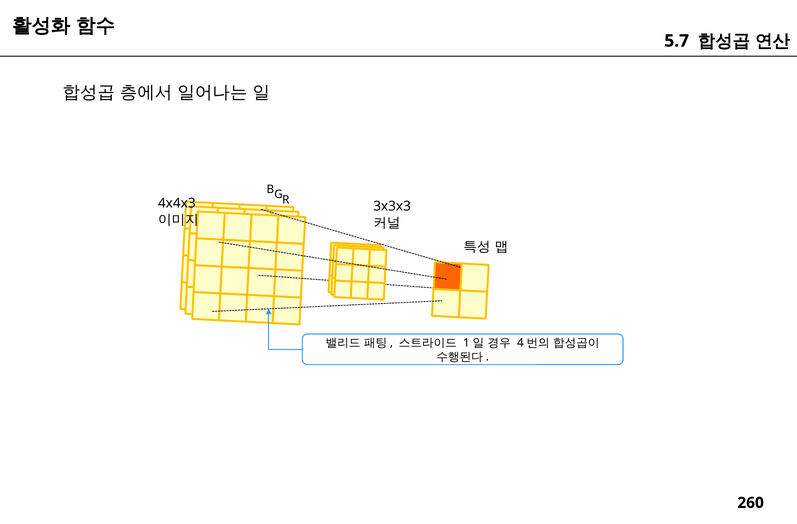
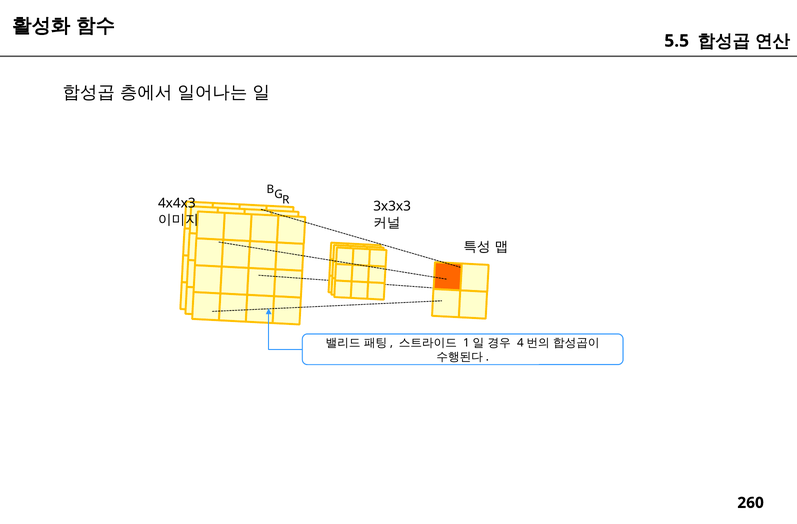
5.7: 5.7 -> 5.5 (677, 41)
